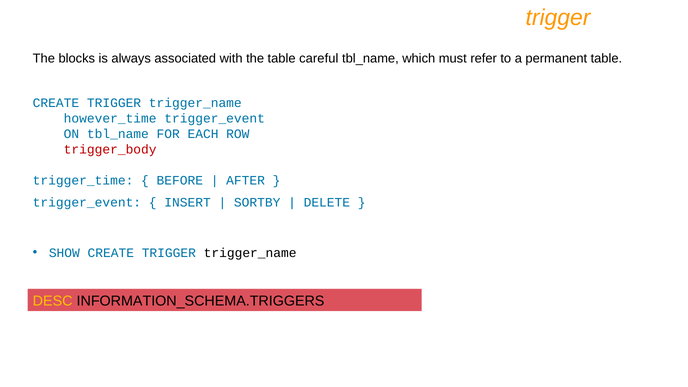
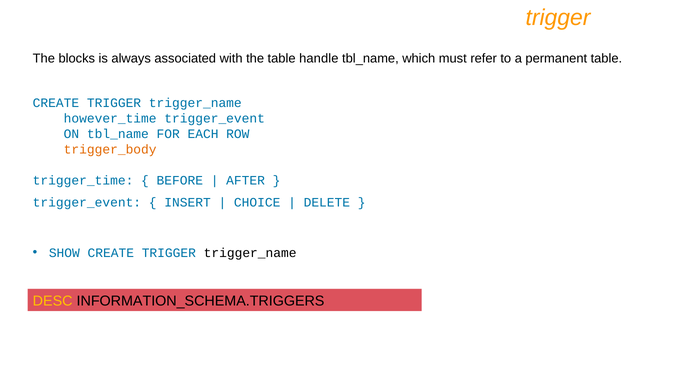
careful: careful -> handle (319, 58)
trigger_body colour: red -> orange (110, 149)
SORTBY: SORTBY -> CHOICE (257, 203)
